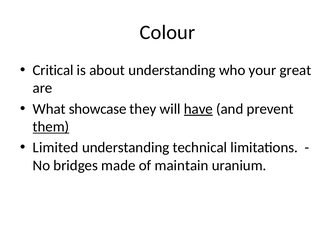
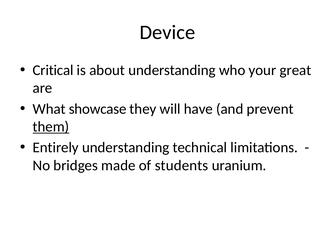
Colour: Colour -> Device (167, 32)
have underline: present -> none (198, 109)
Limited: Limited -> Entirely (56, 148)
maintain: maintain -> students (182, 166)
